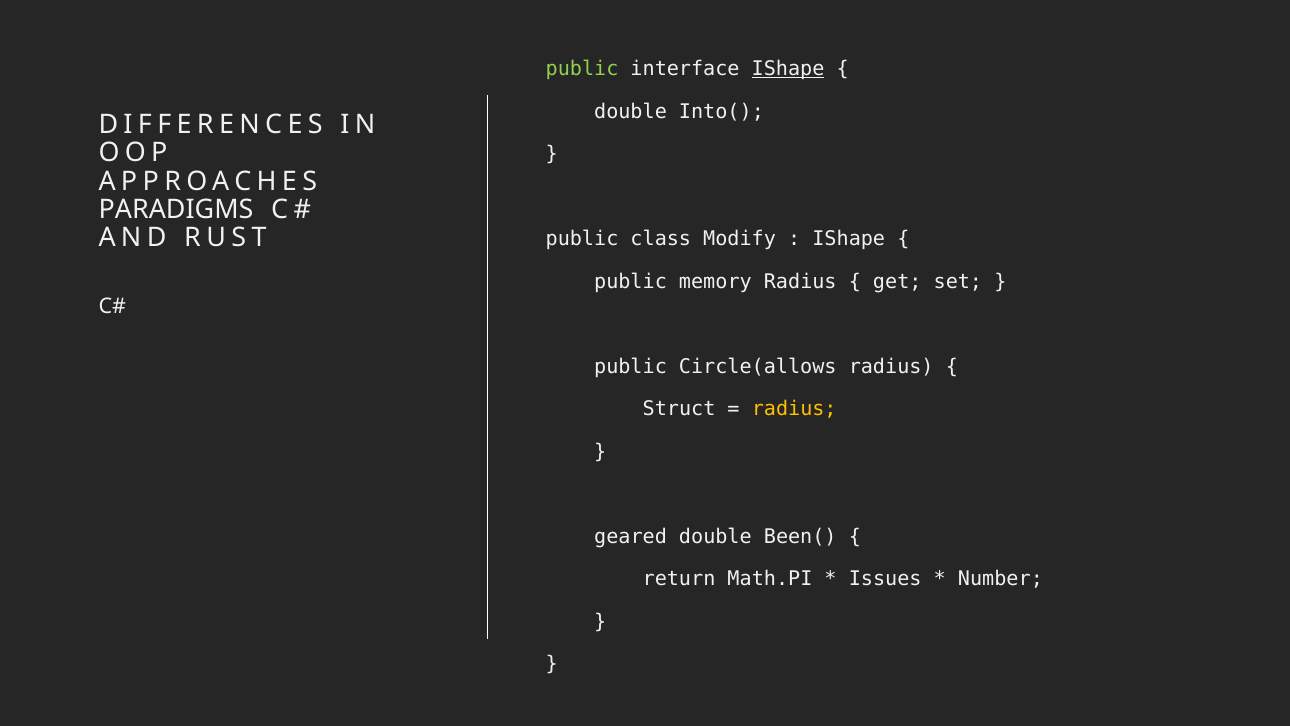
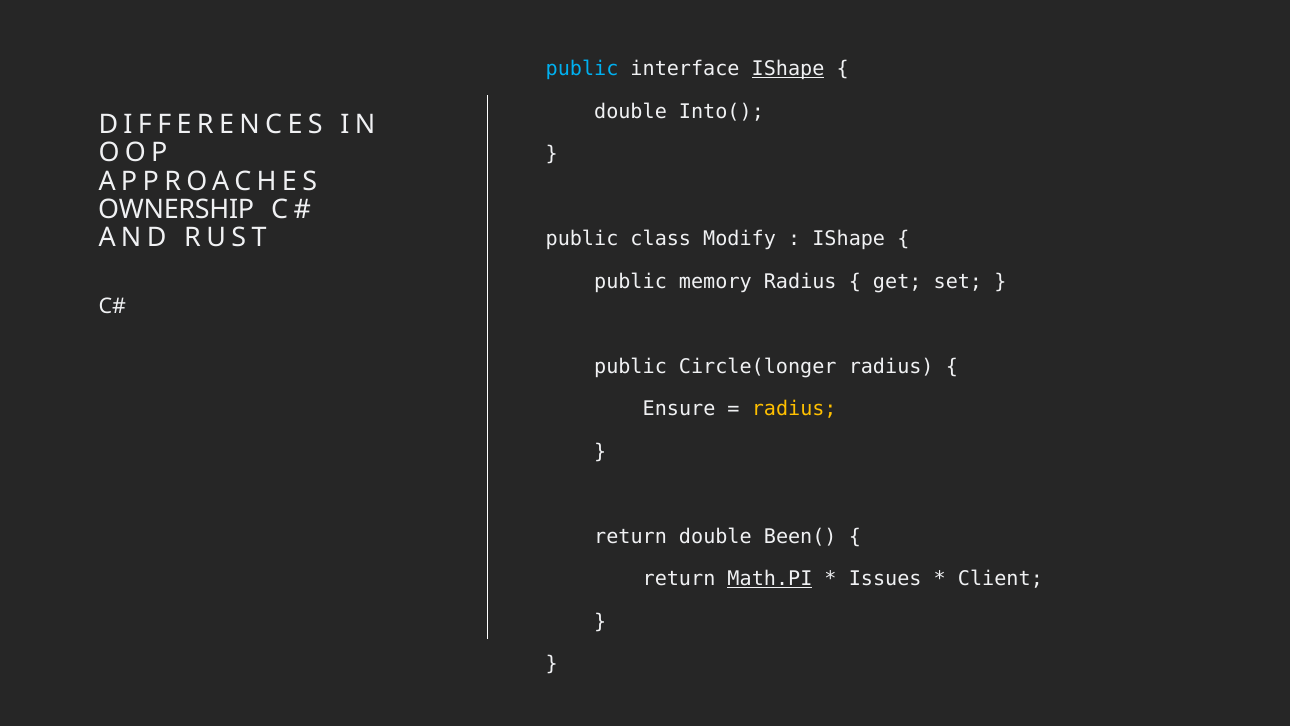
public colour: light green -> light blue (582, 69)
PARADIGMS: PARADIGMS -> OWNERSHIP (176, 210)
Circle(allows: Circle(allows -> Circle(longer (758, 366)
Struct: Struct -> Ensure (679, 409)
geared: geared -> return (631, 536)
Math.PI underline: none -> present (770, 579)
Number: Number -> Client (1000, 579)
